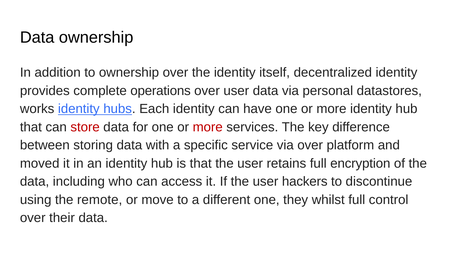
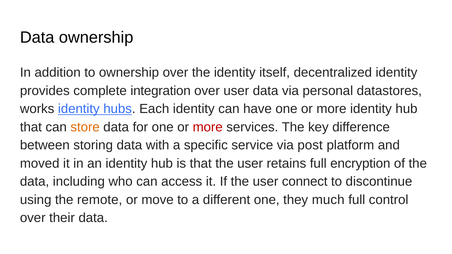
operations: operations -> integration (161, 91)
store colour: red -> orange (85, 127)
via over: over -> post (310, 145)
hackers: hackers -> connect (305, 182)
whilst: whilst -> much (328, 200)
